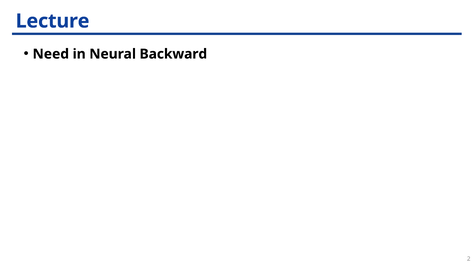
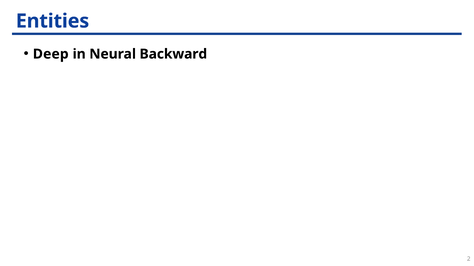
Lecture: Lecture -> Entities (53, 21)
Need: Need -> Deep (51, 54)
